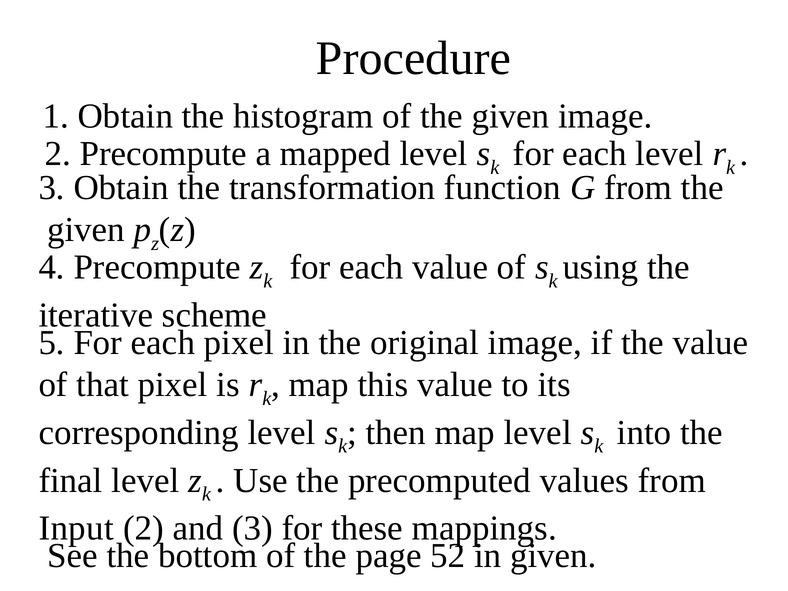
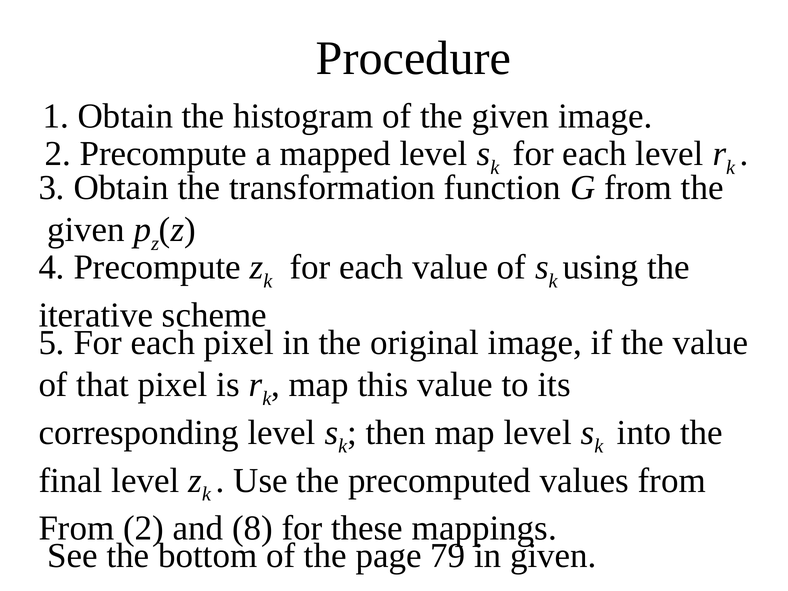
Input: Input -> From (76, 528)
and 3: 3 -> 8 (252, 528)
52: 52 -> 79 (448, 556)
